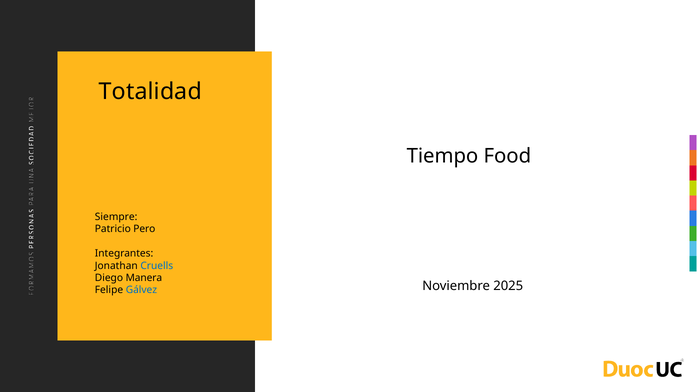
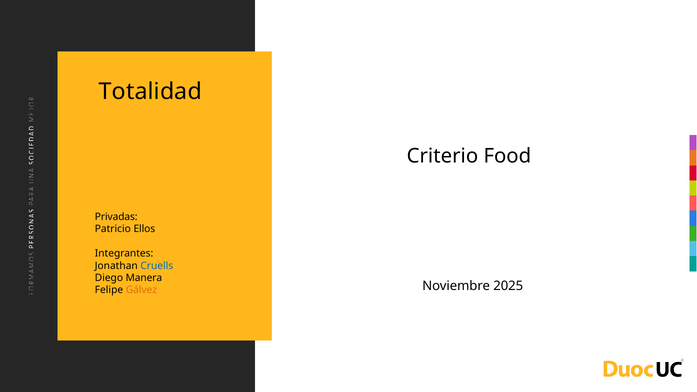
Tiempo: Tiempo -> Criterio (442, 156)
Siempre: Siempre -> Privadas (116, 217)
Pero: Pero -> Ellos (144, 229)
Gálvez colour: blue -> orange (141, 290)
